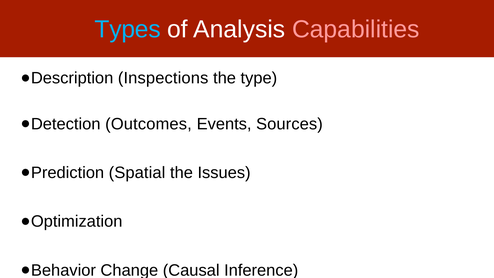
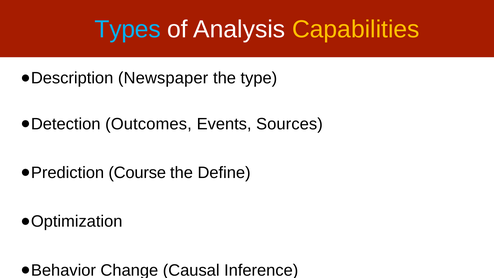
Capabilities colour: pink -> yellow (356, 29)
Inspections: Inspections -> Newspaper (163, 78)
Spatial: Spatial -> Course (137, 173)
Issues: Issues -> Define (224, 173)
